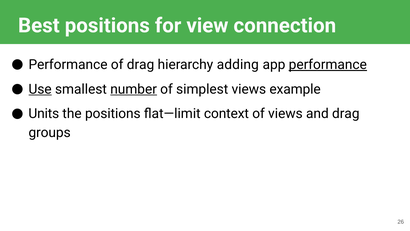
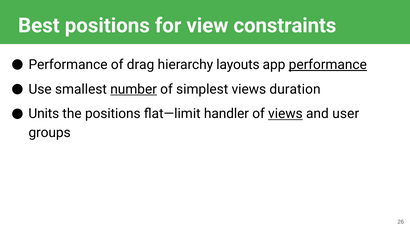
connection: connection -> constraints (285, 26)
adding: adding -> layouts (238, 64)
Use underline: present -> none (40, 89)
example: example -> duration (295, 89)
context: context -> handler (226, 114)
views underline: none -> present (285, 114)
and drag: drag -> user (346, 114)
